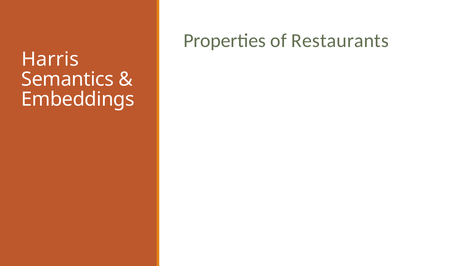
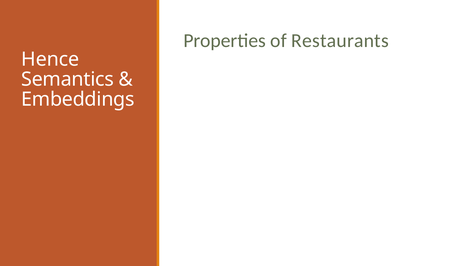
Harris: Harris -> Hence (50, 59)
